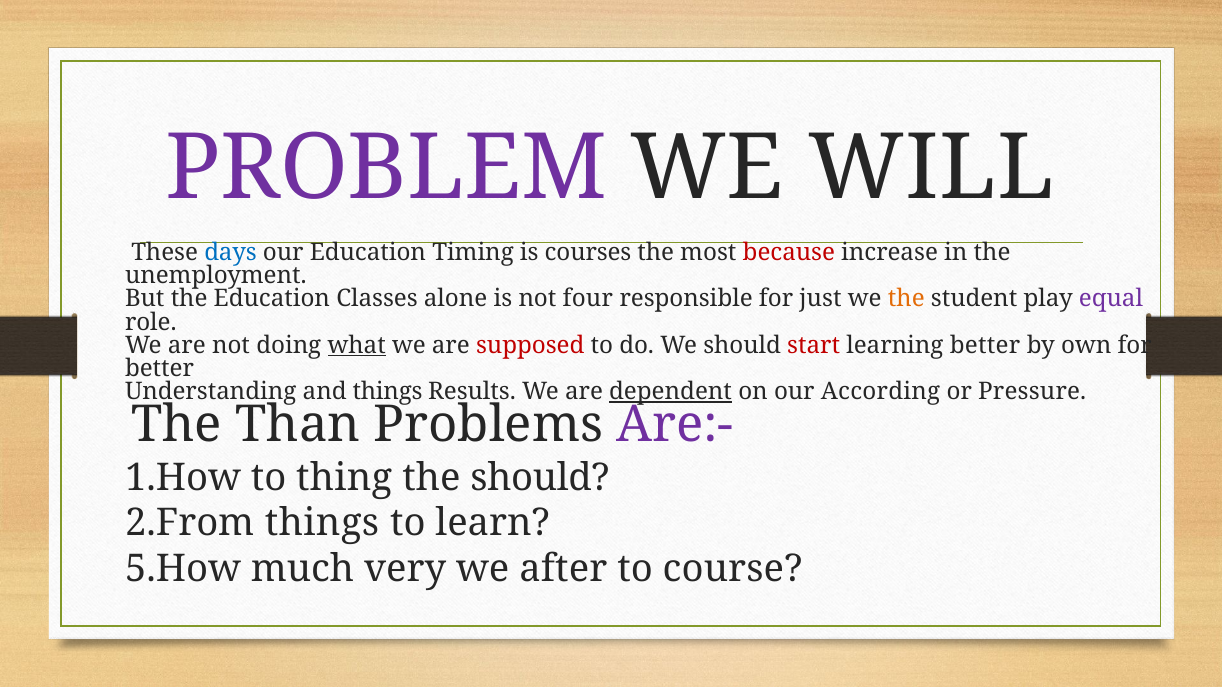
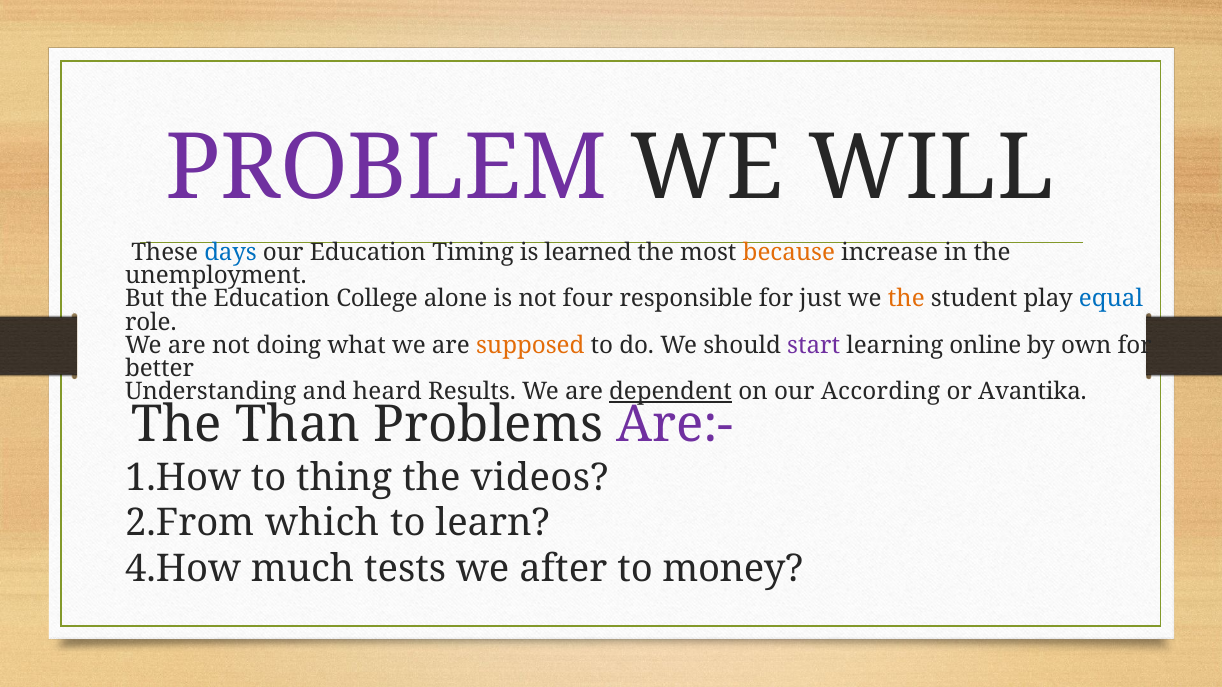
courses: courses -> learned (588, 253)
because colour: red -> orange (789, 253)
Classes: Classes -> College (377, 299)
equal colour: purple -> blue (1111, 299)
what underline: present -> none (357, 346)
supposed colour: red -> orange (530, 346)
start colour: red -> purple (814, 346)
learning better: better -> online (985, 346)
and things: things -> heard (387, 392)
Pressure: Pressure -> Avantika (1032, 392)
the should: should -> videos (540, 478)
2.From things: things -> which (322, 524)
5.How: 5.How -> 4.How (183, 569)
very: very -> tests (405, 569)
course: course -> money (733, 569)
